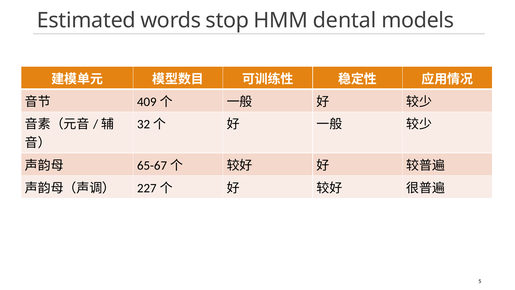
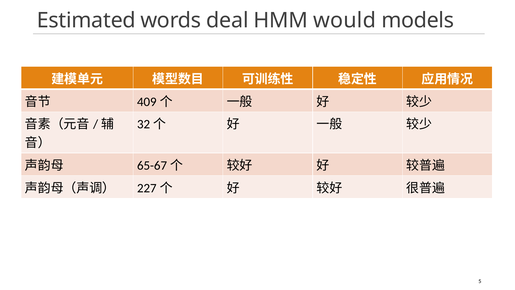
stop: stop -> deal (227, 20)
dental: dental -> would (345, 20)
